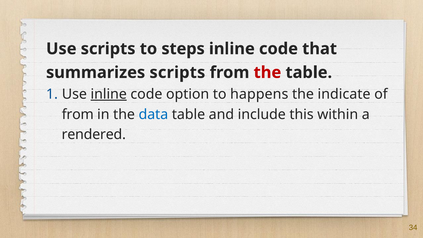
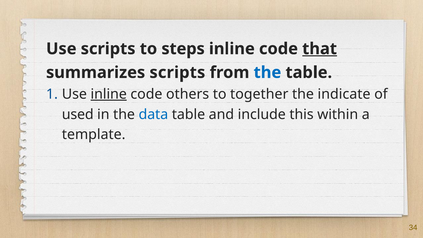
that underline: none -> present (320, 49)
the colour: red -> blue (267, 72)
option: option -> others (188, 94)
happens: happens -> together (259, 94)
from: from -> used (78, 114)
rendered: rendered -> template (94, 135)
